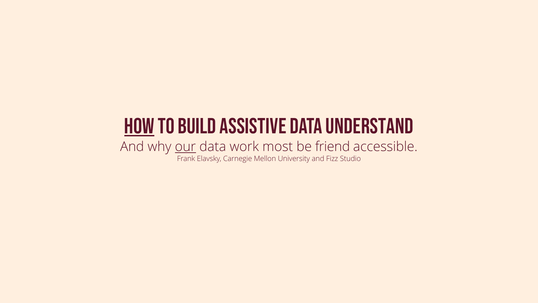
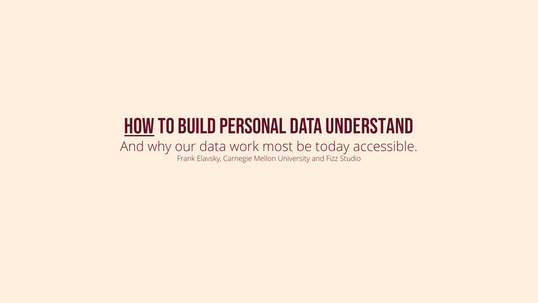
Assistive: Assistive -> Personal (253, 126)
our underline: present -> none (185, 147)
friend: friend -> today (332, 147)
